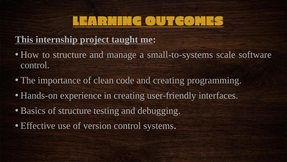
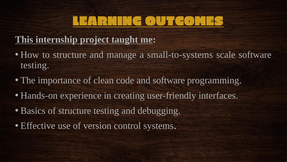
control: control -> testing (35, 65)
and creating: creating -> software (169, 80)
